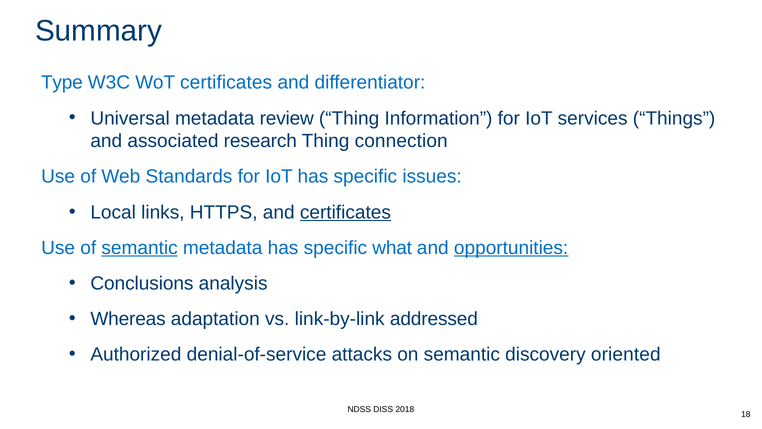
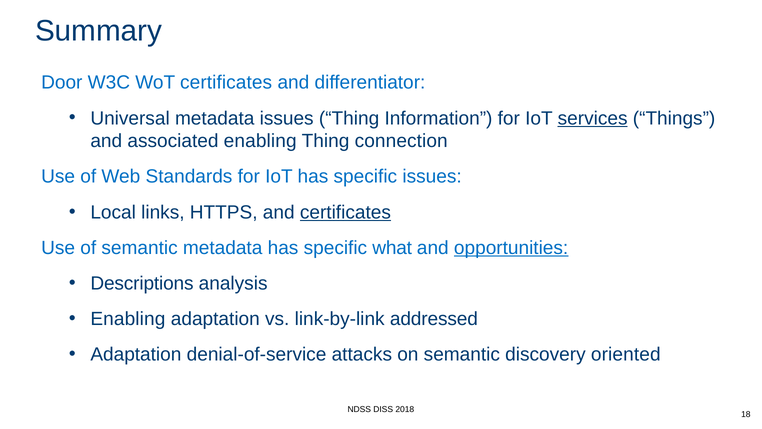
Type: Type -> Door (62, 83)
metadata review: review -> issues (287, 118)
services underline: none -> present (593, 118)
associated research: research -> enabling (260, 141)
semantic underline: present -> none (140, 248)
Conclusions: Conclusions -> Descriptions (142, 283)
Whereas: Whereas -> Enabling (128, 319)
Authorized: Authorized -> Adaptation (136, 354)
